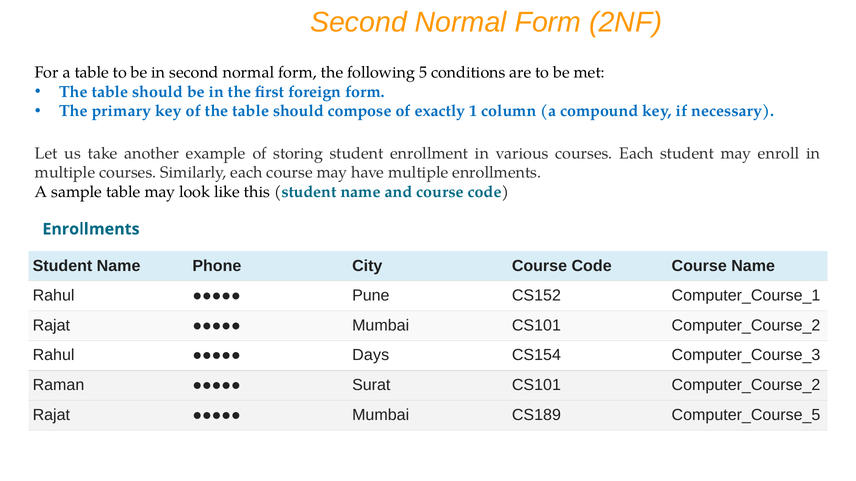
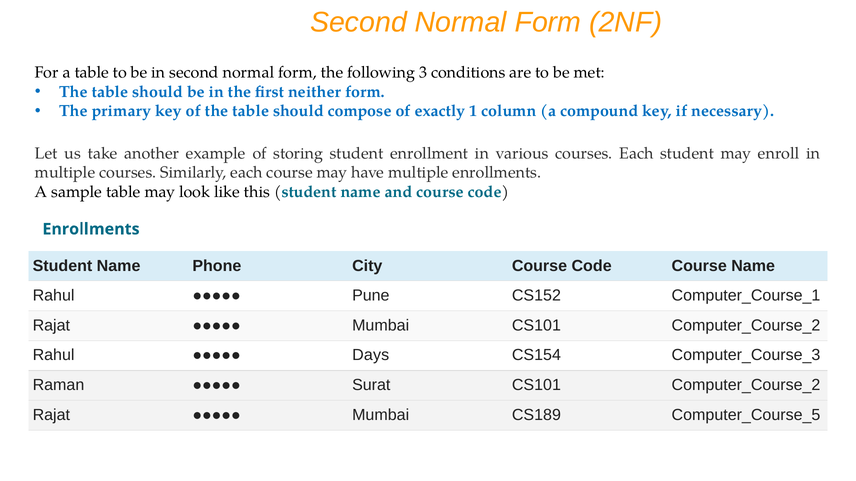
5: 5 -> 3 (423, 73)
foreign: foreign -> neither (315, 92)
